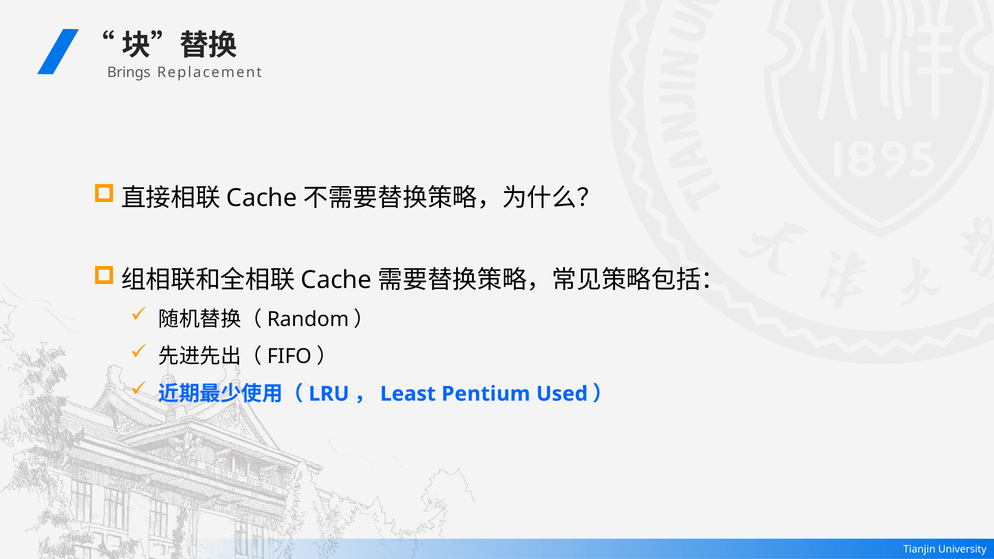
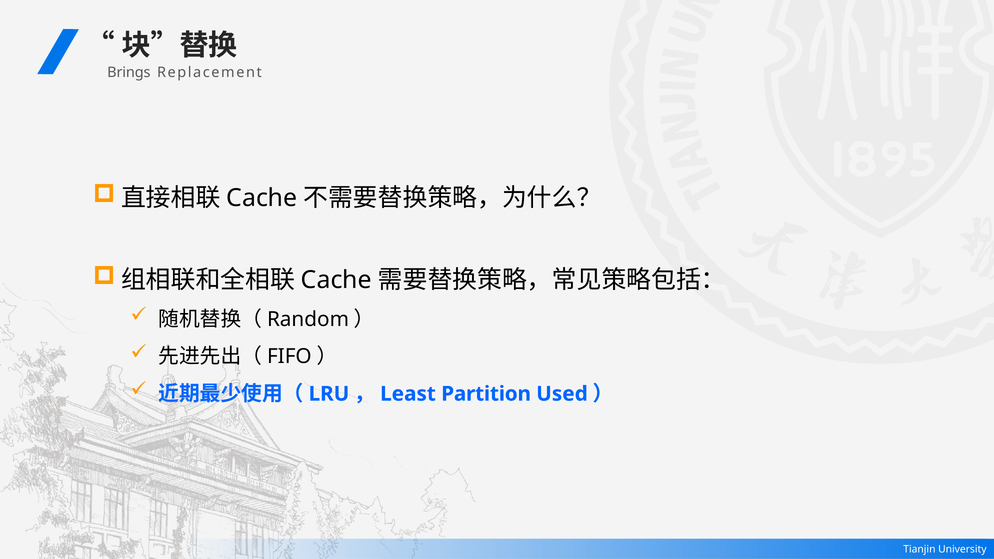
Pentium: Pentium -> Partition (486, 394)
